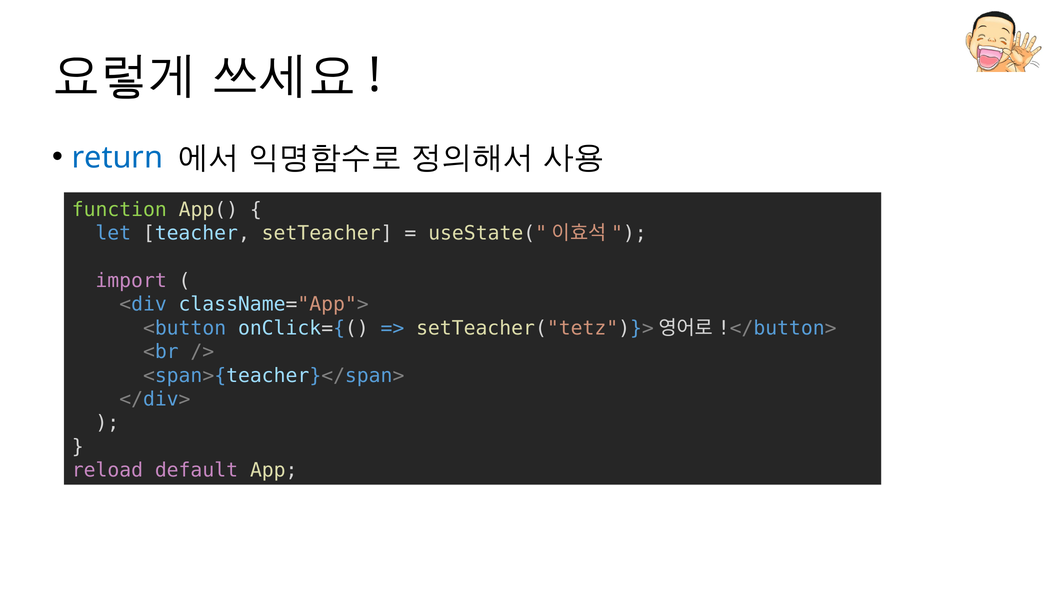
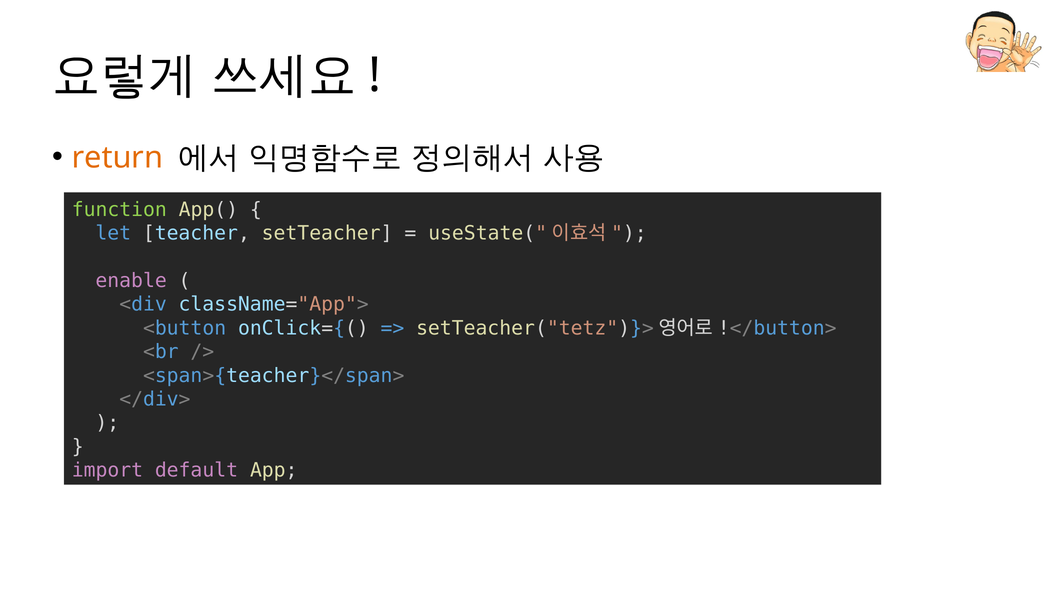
return colour: blue -> orange (117, 158)
import: import -> enable (131, 281)
reload: reload -> import (107, 470)
